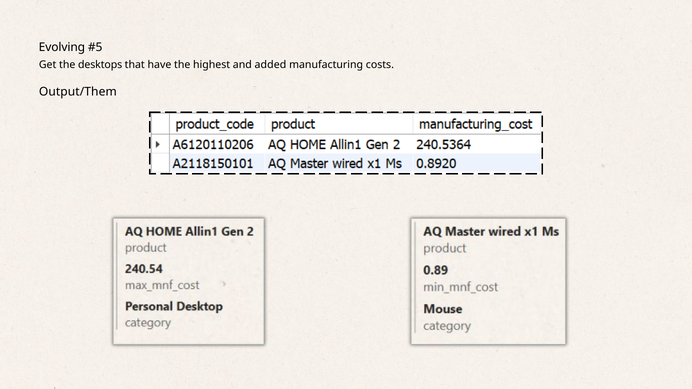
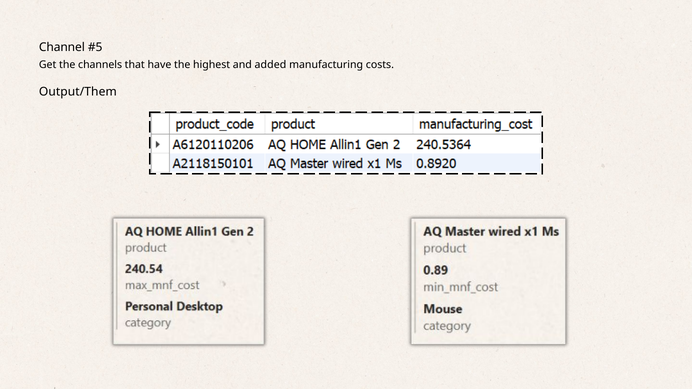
Evolving: Evolving -> Channel (62, 47)
desktops: desktops -> channels (100, 65)
